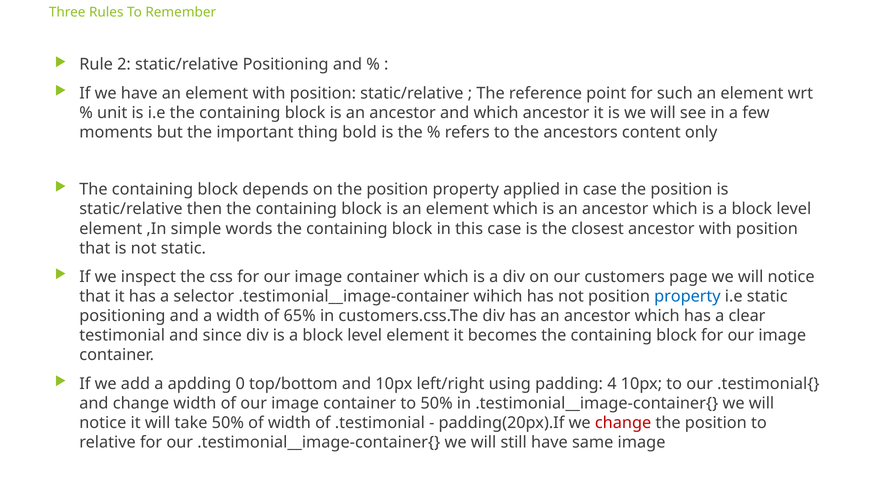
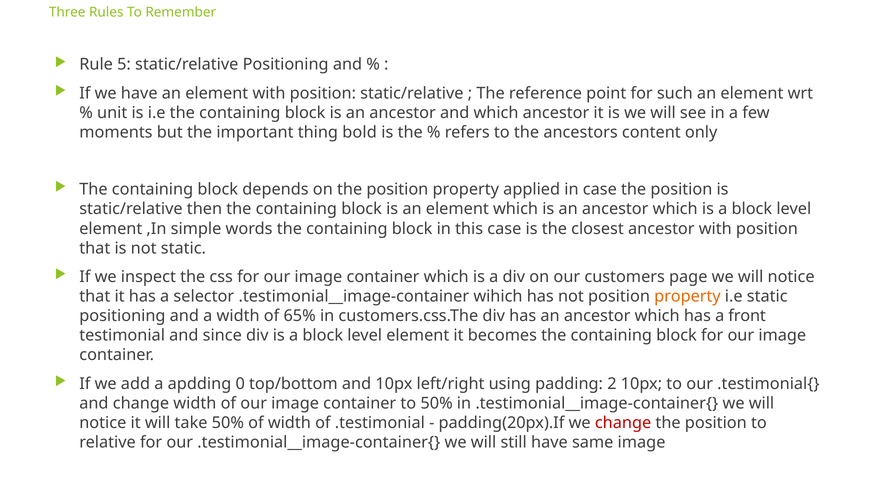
2: 2 -> 5 (124, 65)
property colour: blue -> orange (687, 297)
clear: clear -> front (747, 316)
4: 4 -> 2 (612, 384)
